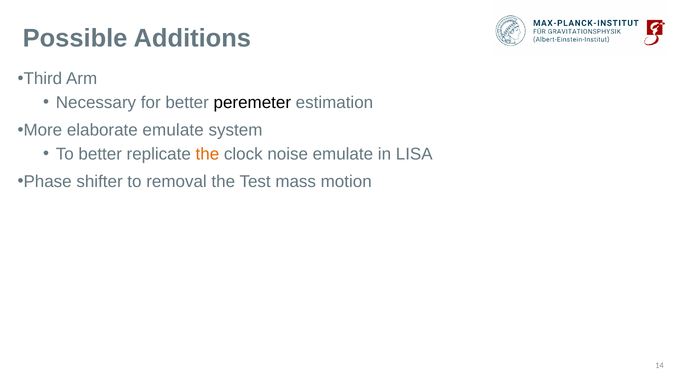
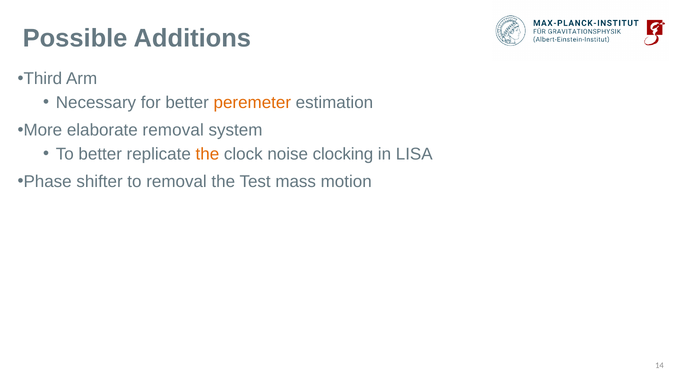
peremeter colour: black -> orange (252, 103)
elaborate emulate: emulate -> removal (173, 130)
noise emulate: emulate -> clocking (343, 154)
